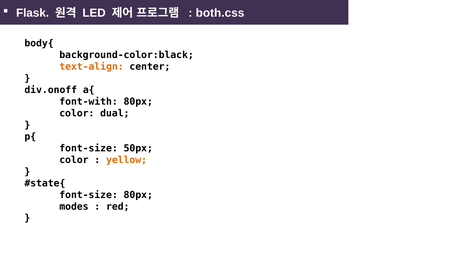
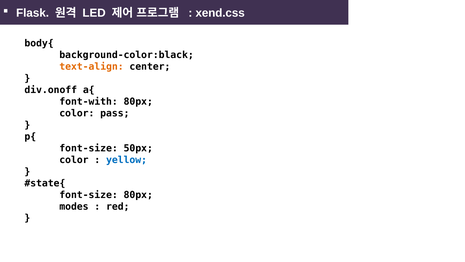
both.css: both.css -> xend.css (220, 13)
dual: dual -> pass (115, 113)
yellow colour: orange -> blue (127, 160)
